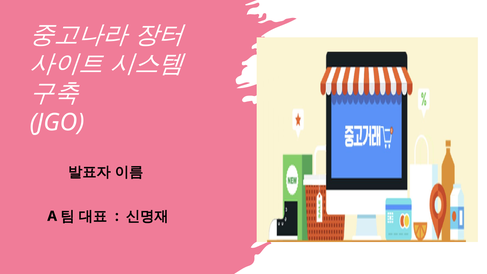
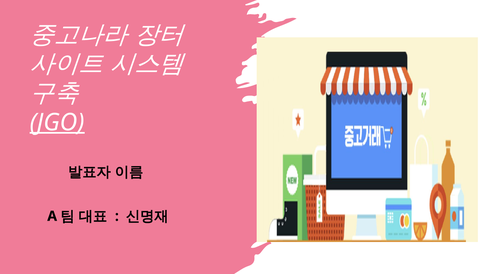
JGO underline: none -> present (57, 122)
